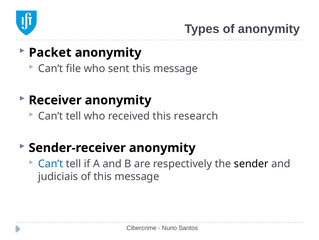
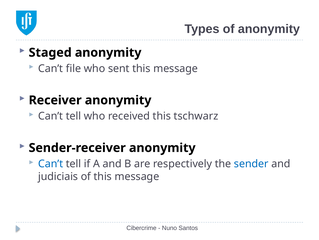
Packet: Packet -> Staged (50, 52)
research: research -> tschwarz (196, 116)
sender colour: black -> blue (251, 163)
